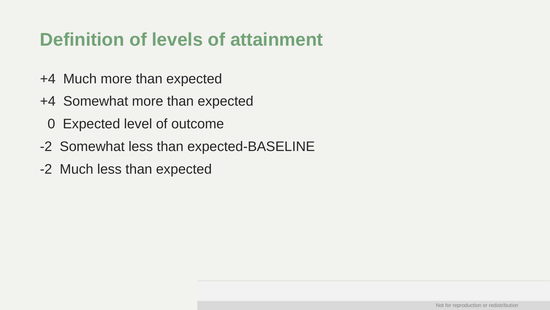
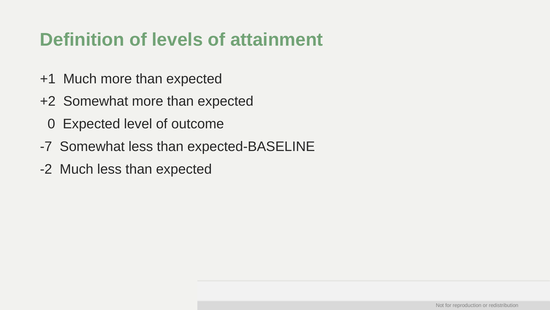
+4: +4 -> +1 (48, 79)
+4: +4 -> +2 (48, 101)
-2: -2 -> -7 (46, 146)
